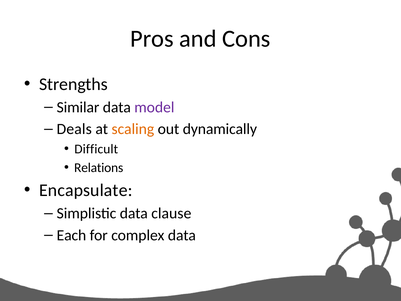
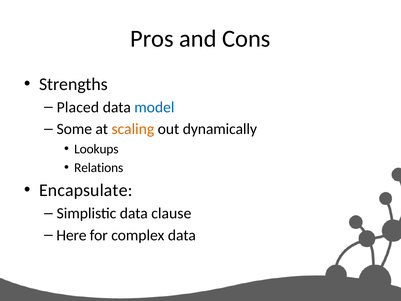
Similar: Similar -> Placed (78, 107)
model colour: purple -> blue (154, 107)
Deals: Deals -> Some (74, 129)
Difficult: Difficult -> Lookups (96, 149)
Each: Each -> Here (71, 235)
